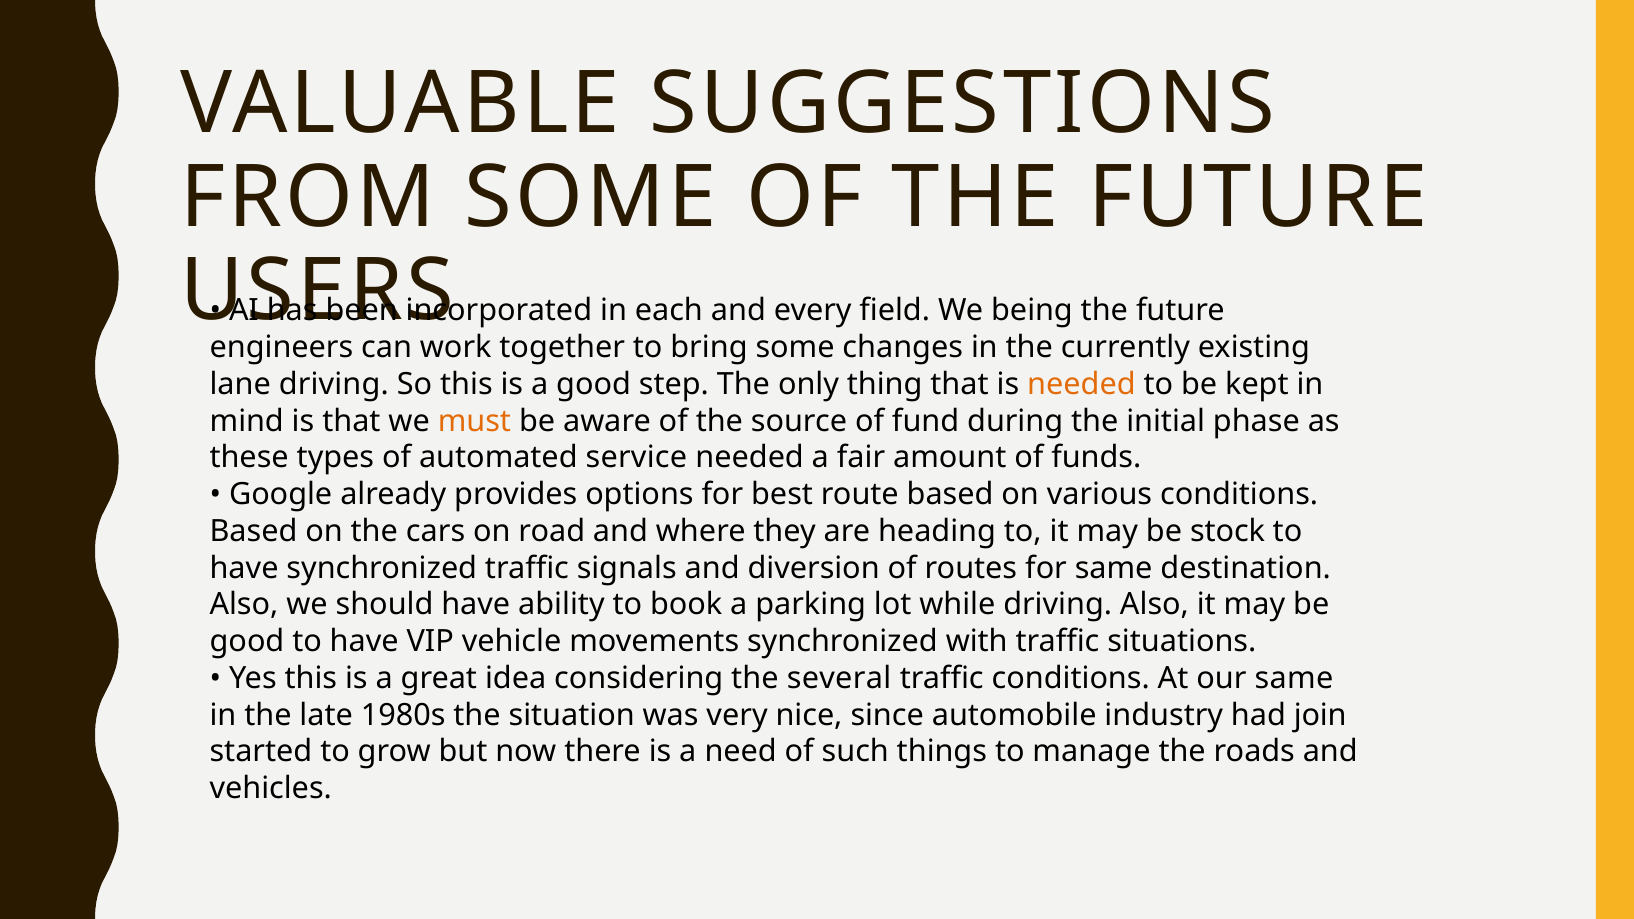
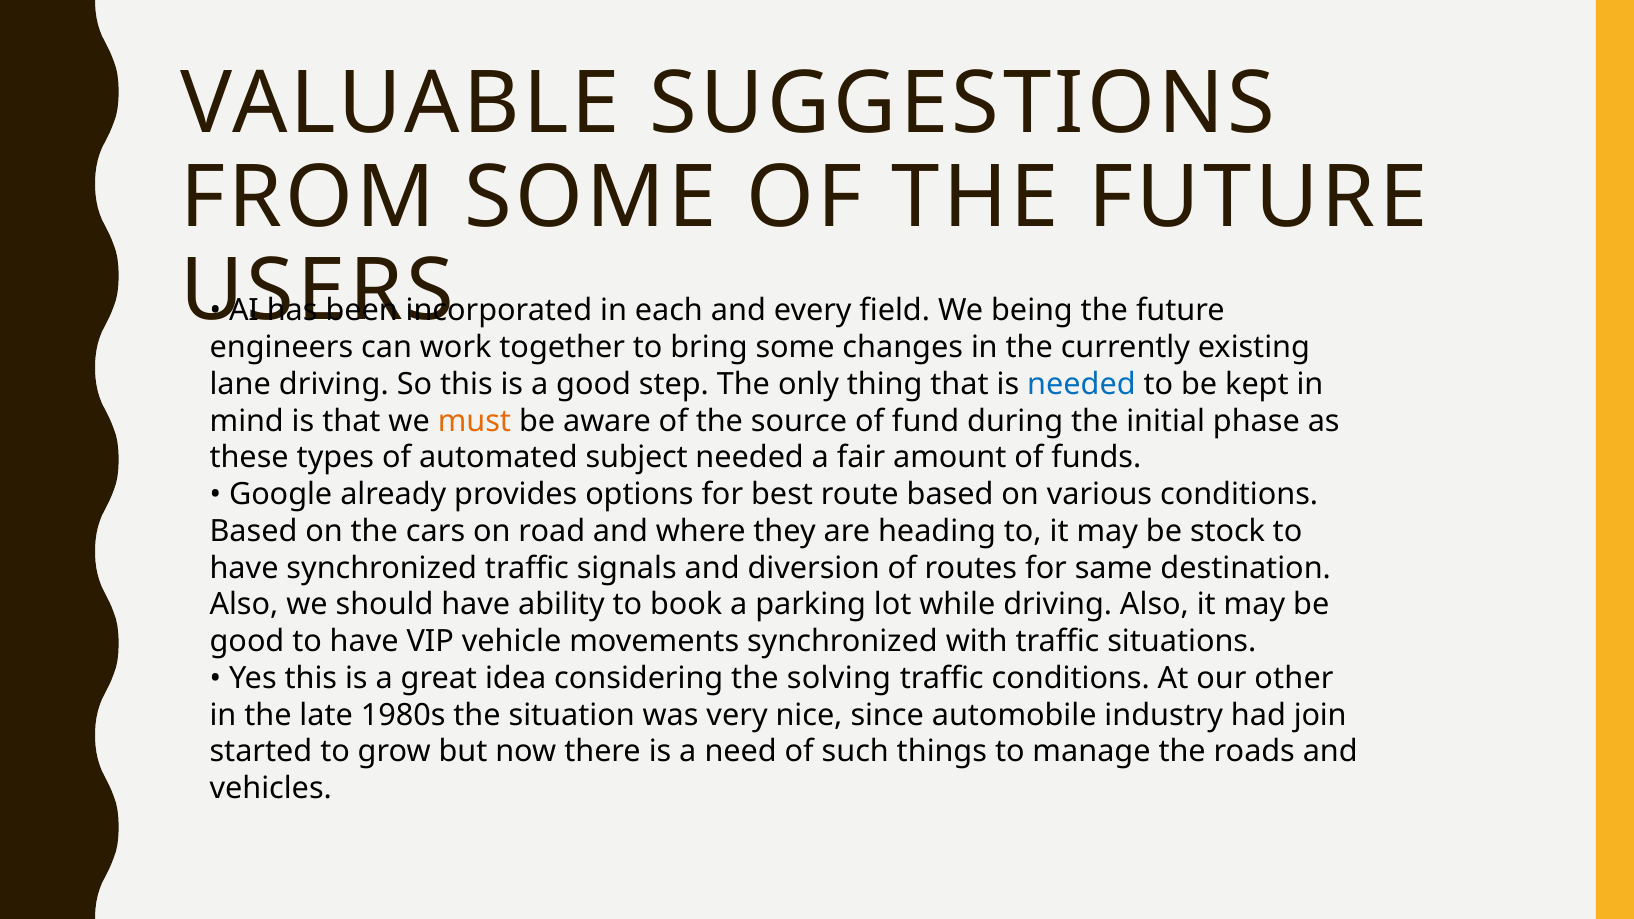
needed colour: orange -> blue (1081, 384)
service: service -> subject (637, 458)
several: several -> solving (839, 678)
our same: same -> other (1294, 678)
